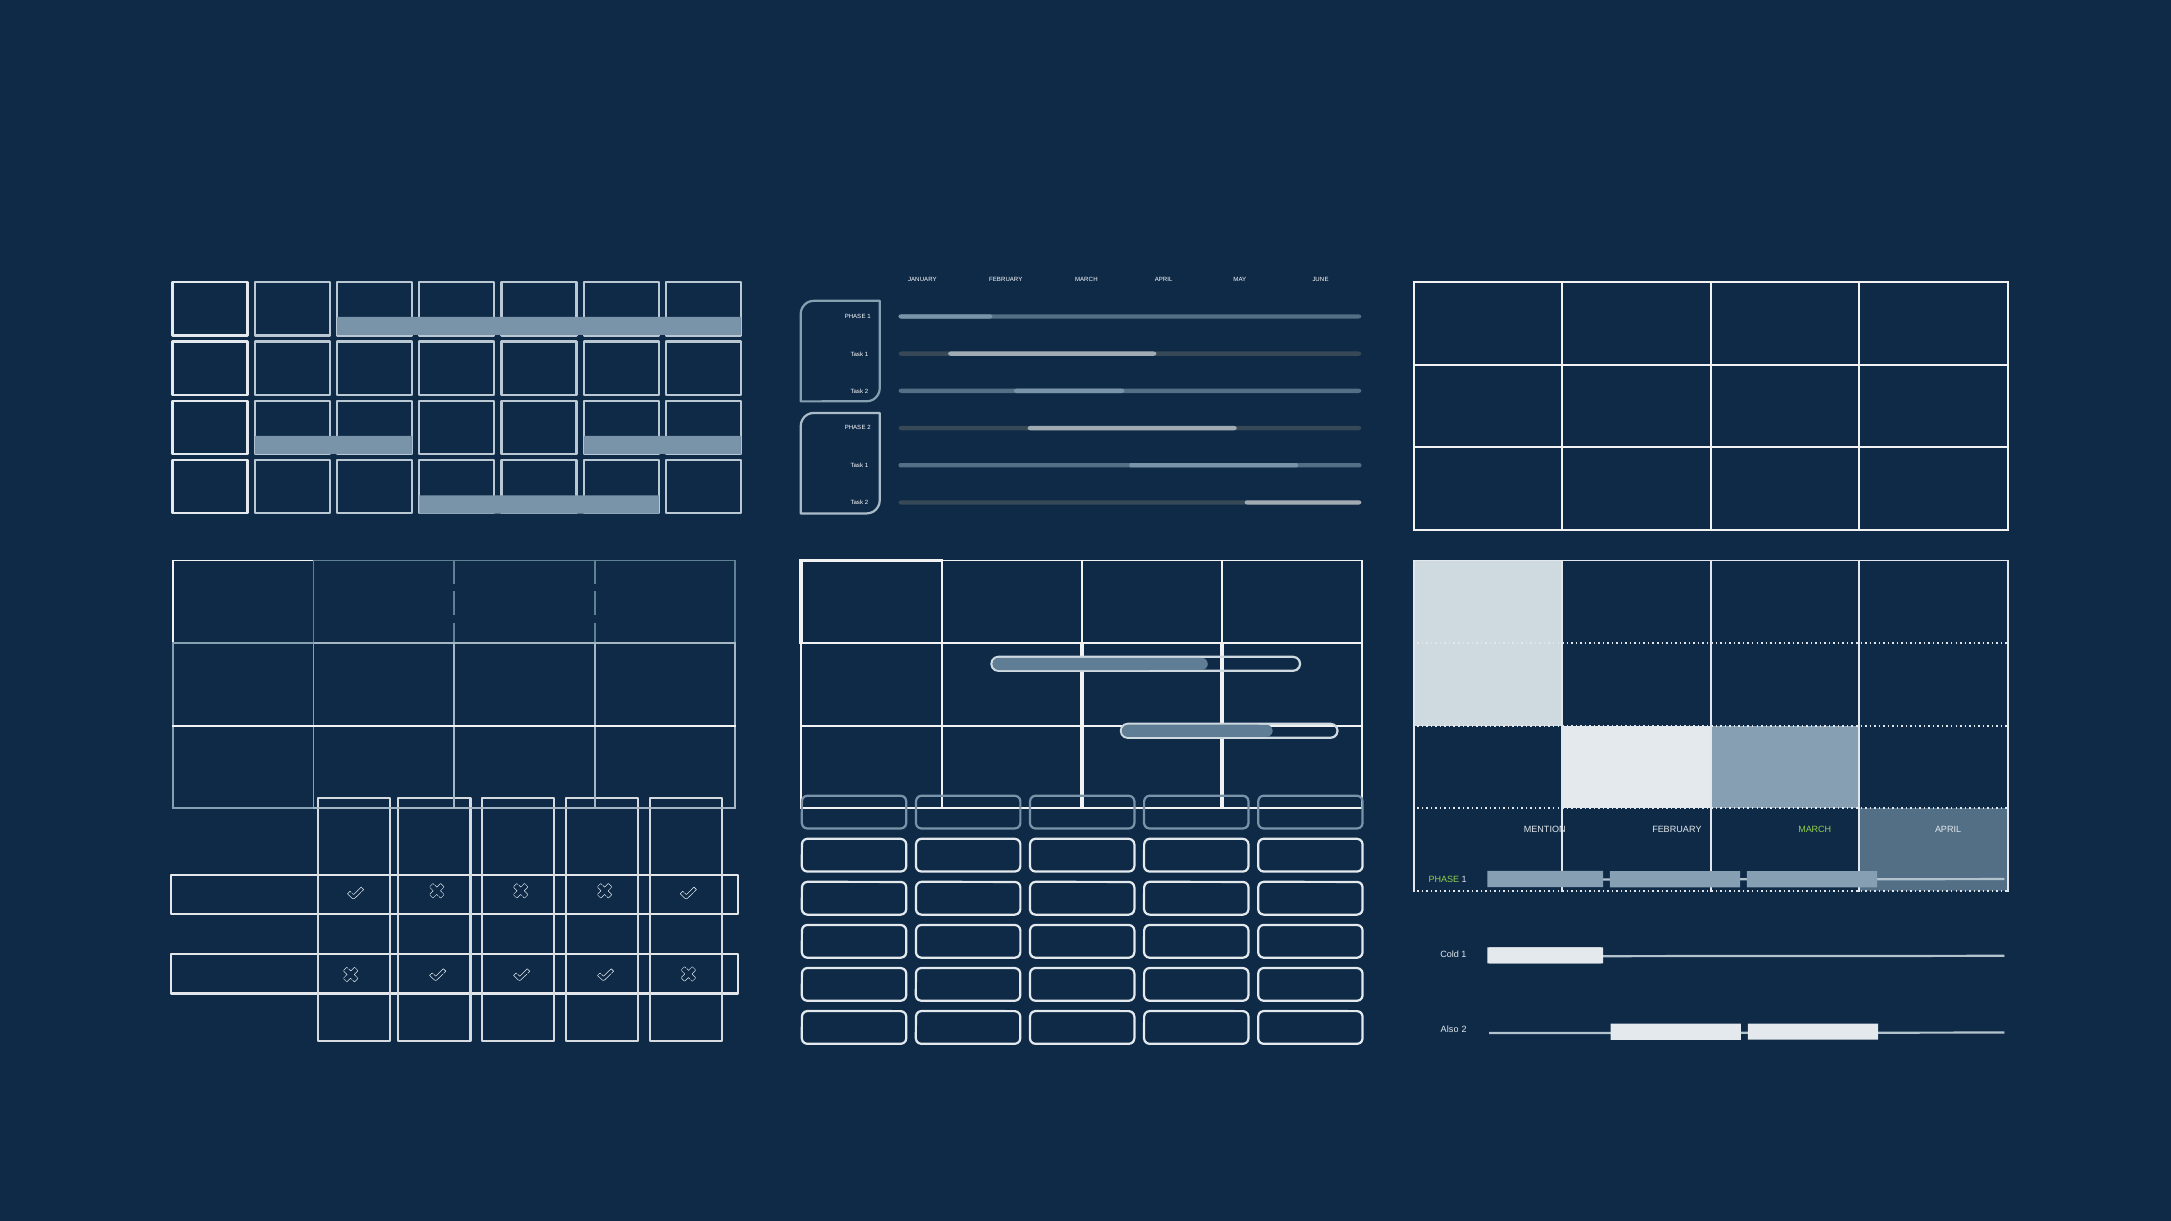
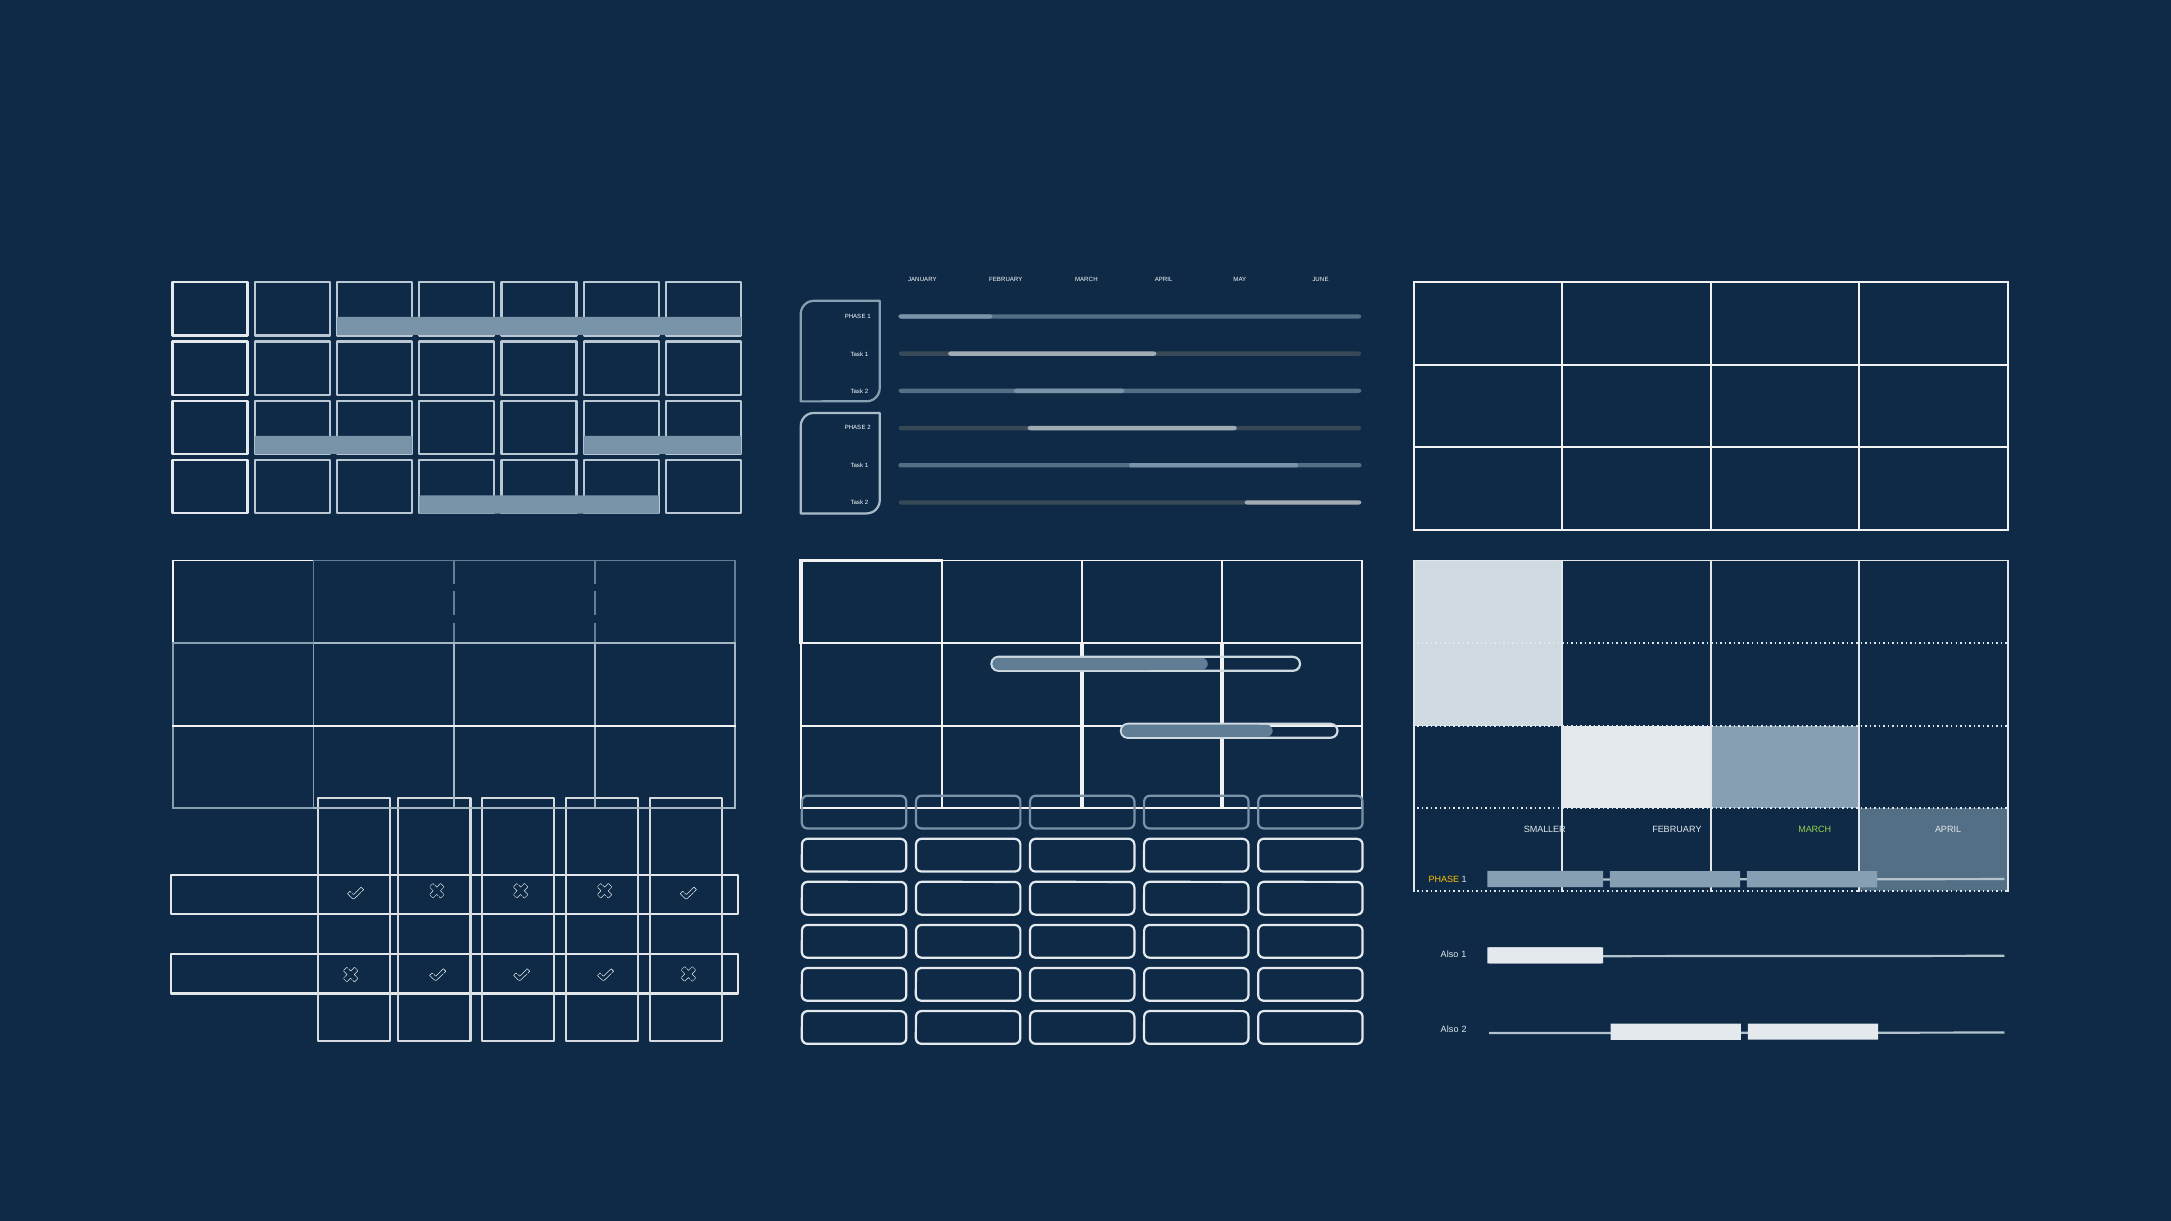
MENTION: MENTION -> SMALLER (1545, 830)
PHASE colour: light green -> yellow (1444, 880)
Cold: Cold -> Also (1450, 955)
